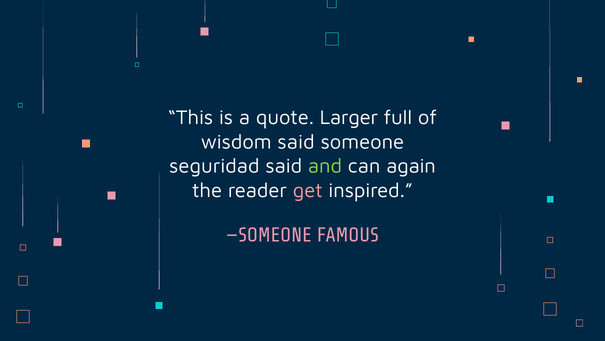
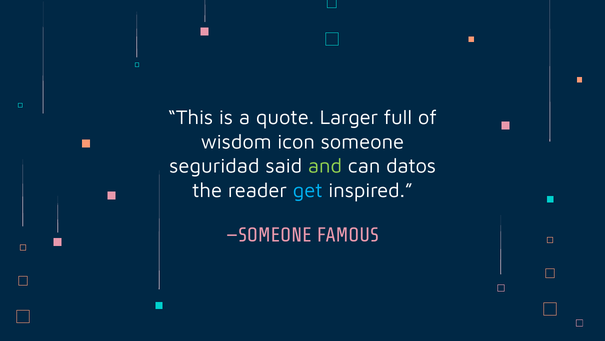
wisdom said: said -> icon (296, 142)
again: again -> datos (411, 166)
get colour: pink -> light blue (308, 190)
